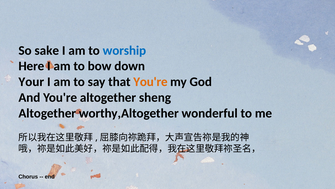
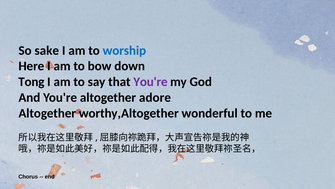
Your: Your -> Tong (31, 82)
You're colour: orange -> purple (150, 82)
sheng: sheng -> adore (155, 97)
